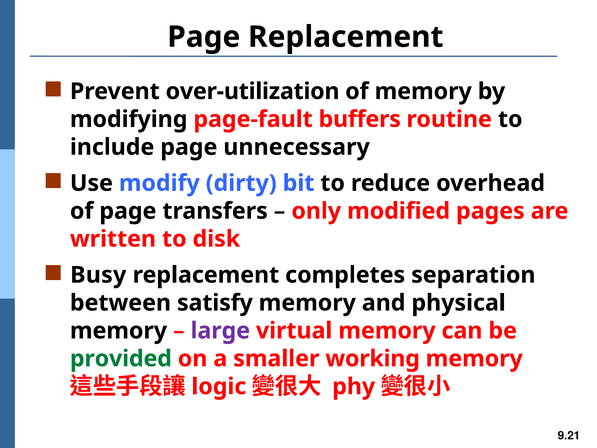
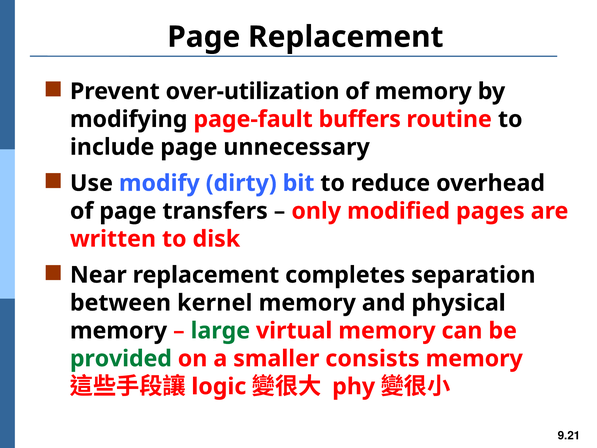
Busy: Busy -> Near (98, 275)
satisfy: satisfy -> kernel (215, 303)
large colour: purple -> green (220, 331)
working: working -> consists (372, 358)
